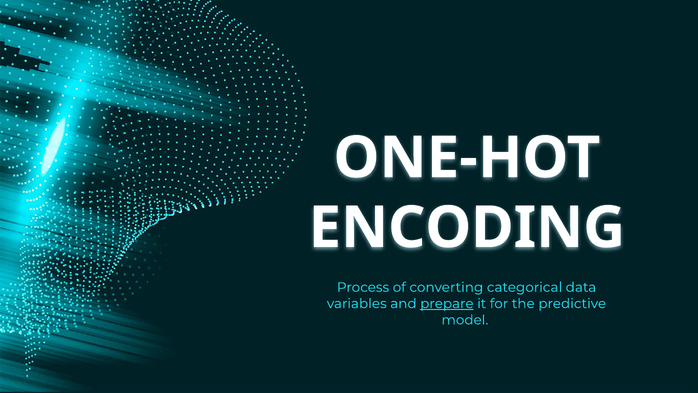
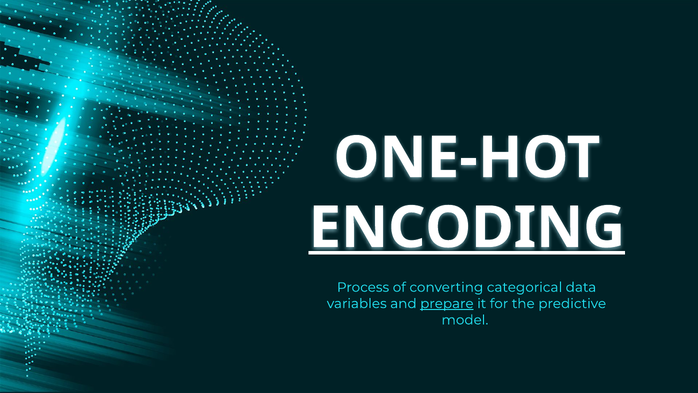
ENCODING underline: none -> present (467, 228)
